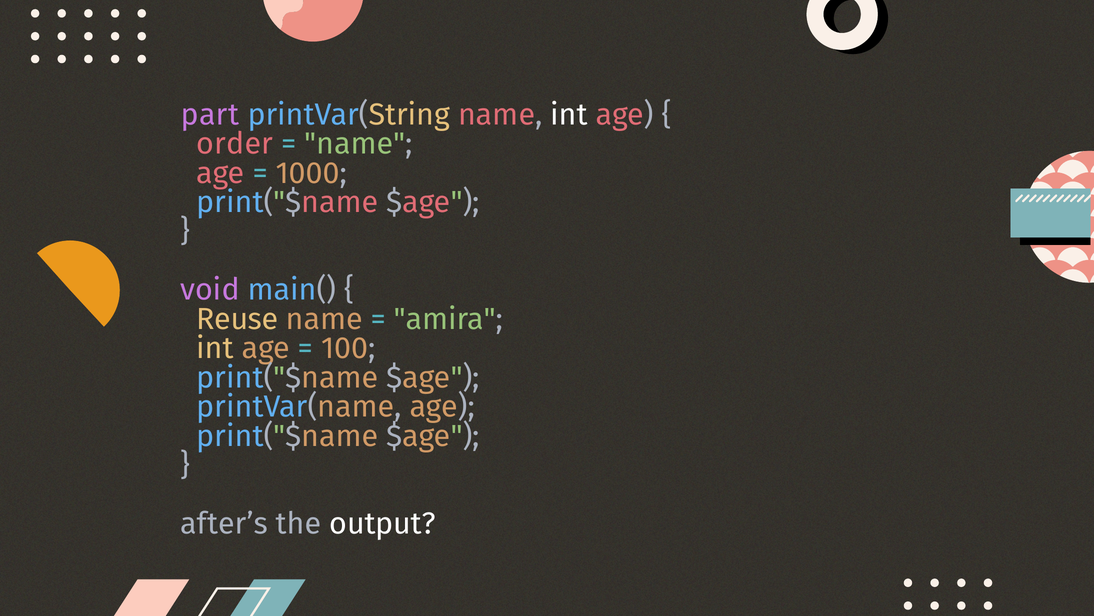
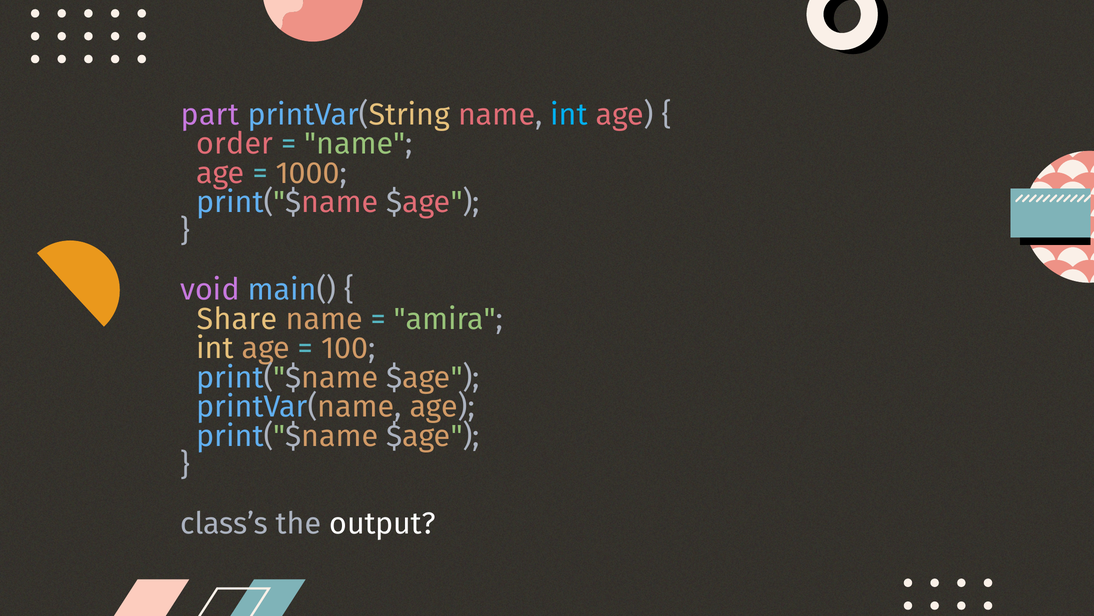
int colour: white -> light blue (569, 114)
Reuse: Reuse -> Share (237, 319)
after’s: after’s -> class’s (224, 523)
